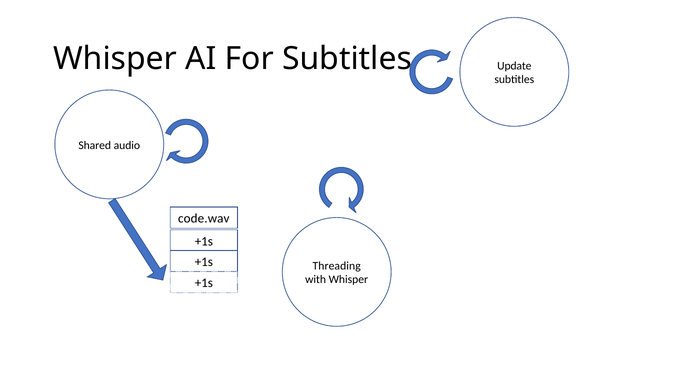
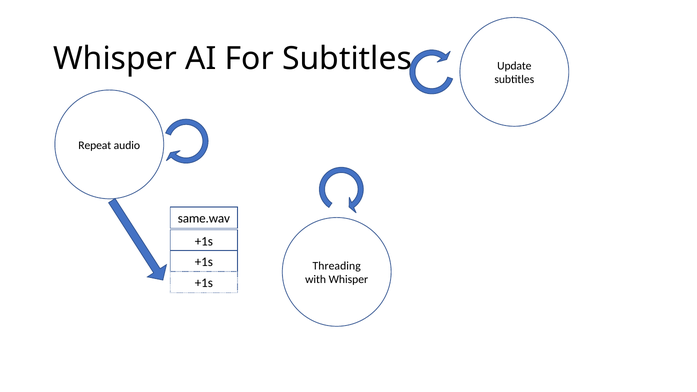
Shared: Shared -> Repeat (95, 145)
code.wav: code.wav -> same.wav (204, 219)
